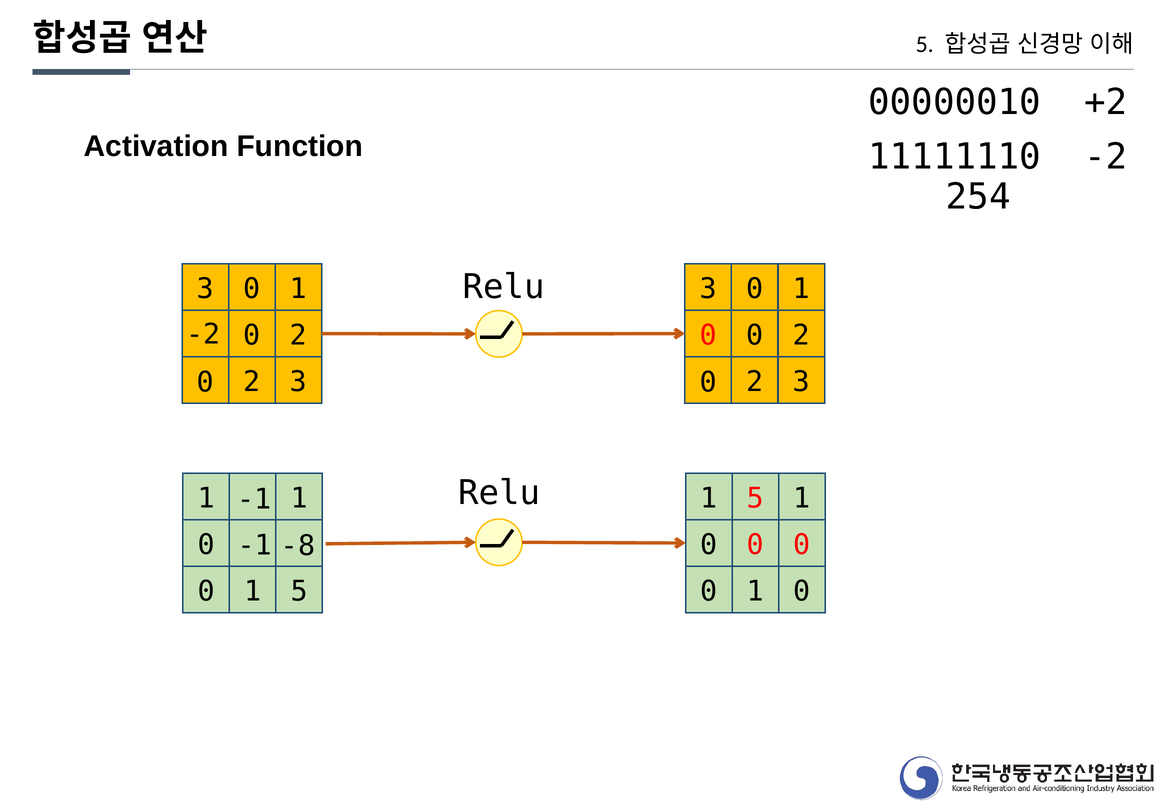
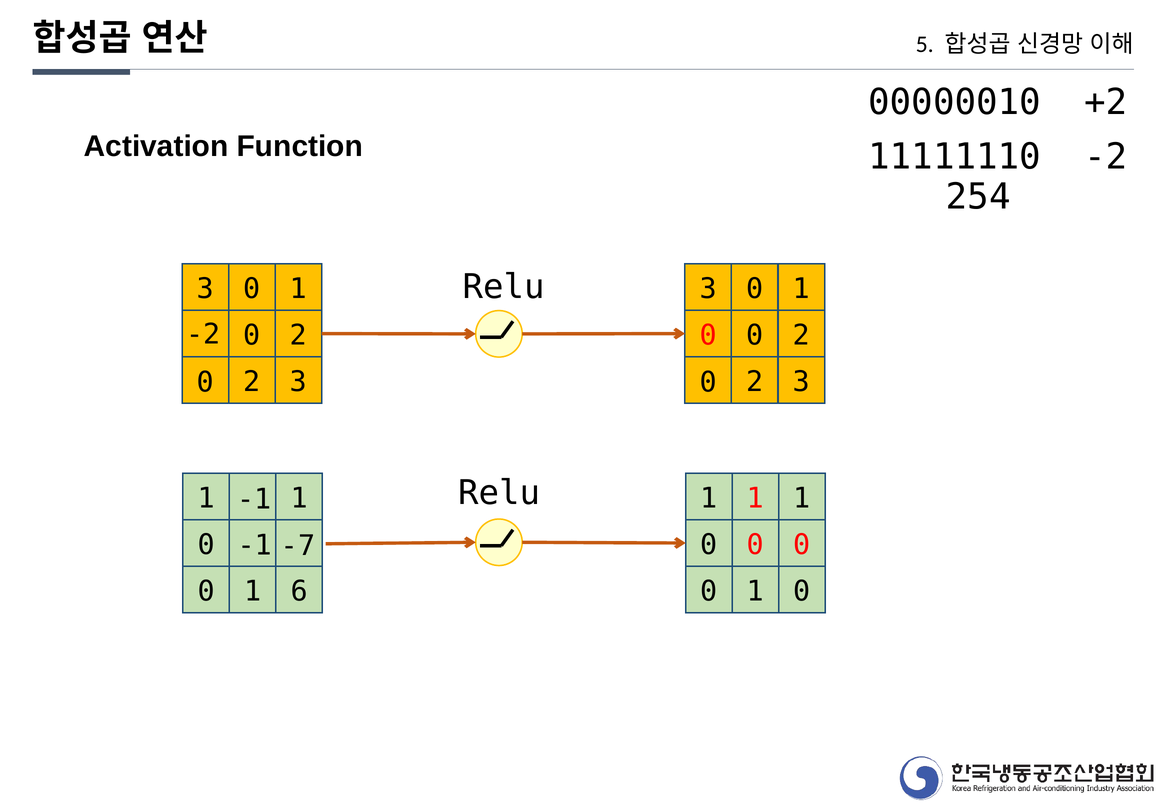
5: 5 -> 1 (755, 499)
-8: -8 -> -7 (298, 546)
5: 5 -> 6 (299, 592)
